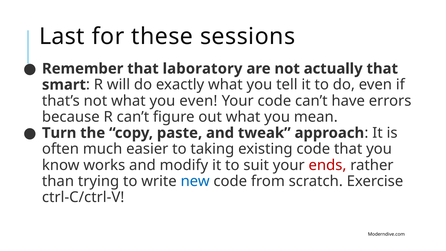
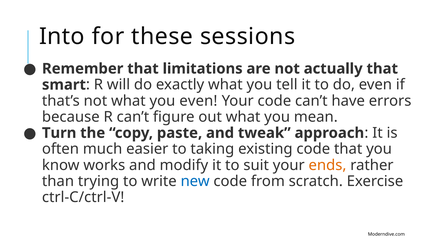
Last: Last -> Into (62, 36)
laboratory: laboratory -> limitations (203, 69)
ends colour: red -> orange (327, 165)
